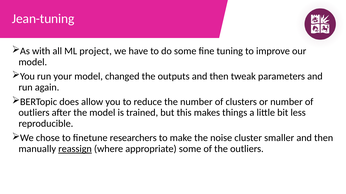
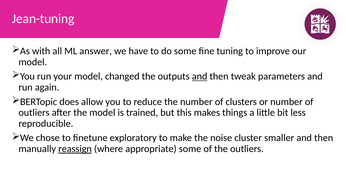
project: project -> answer (96, 51)
and underline: none -> present (200, 77)
researchers: researchers -> exploratory (133, 138)
